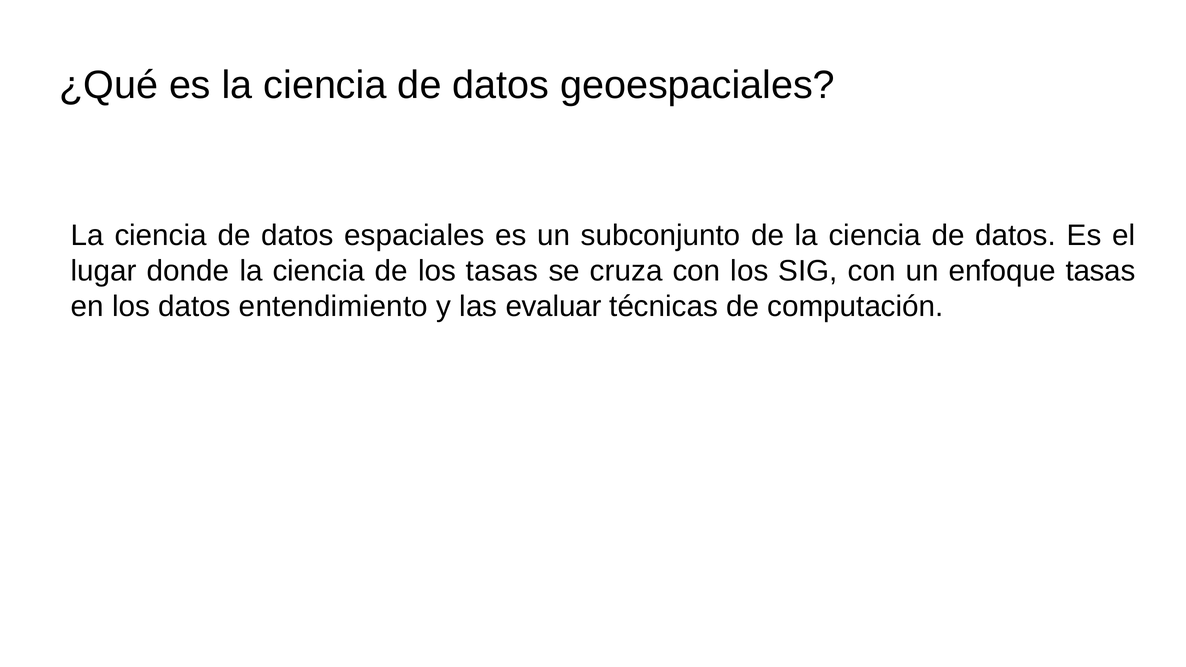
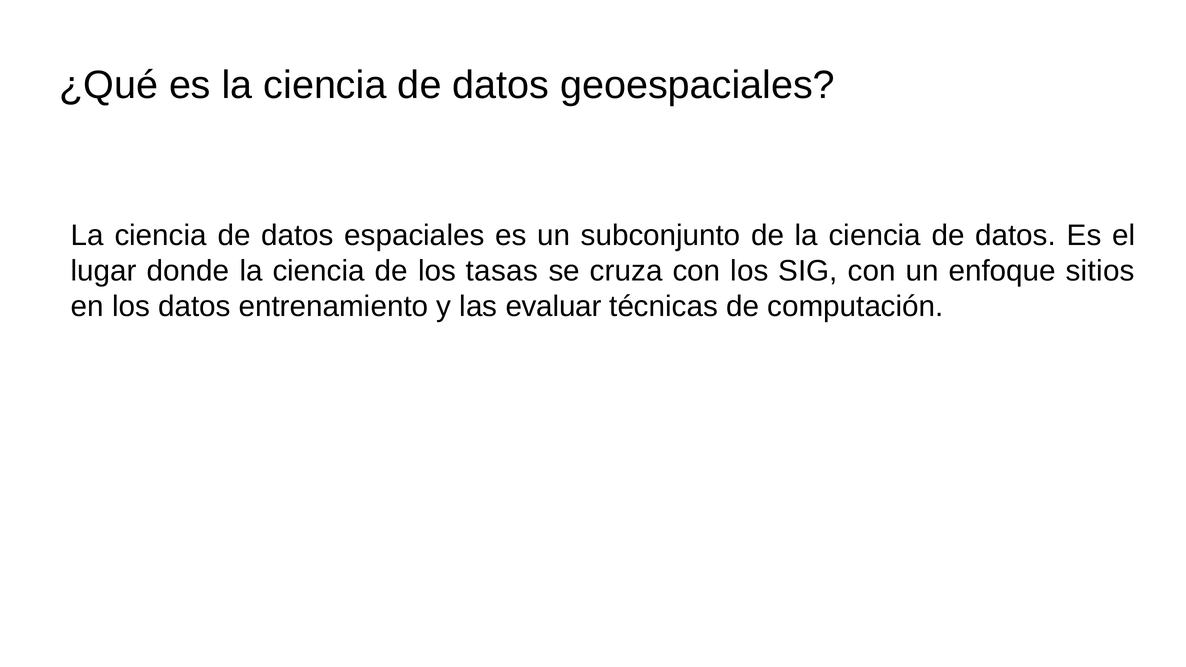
enfoque tasas: tasas -> sitios (1100, 271)
entendimiento: entendimiento -> entrenamiento (333, 307)
